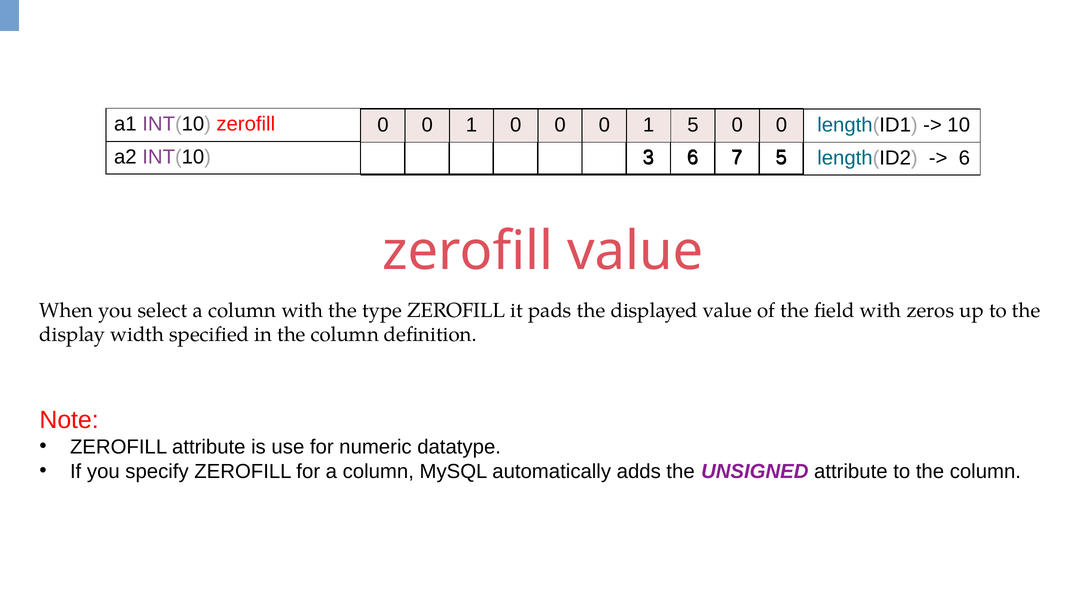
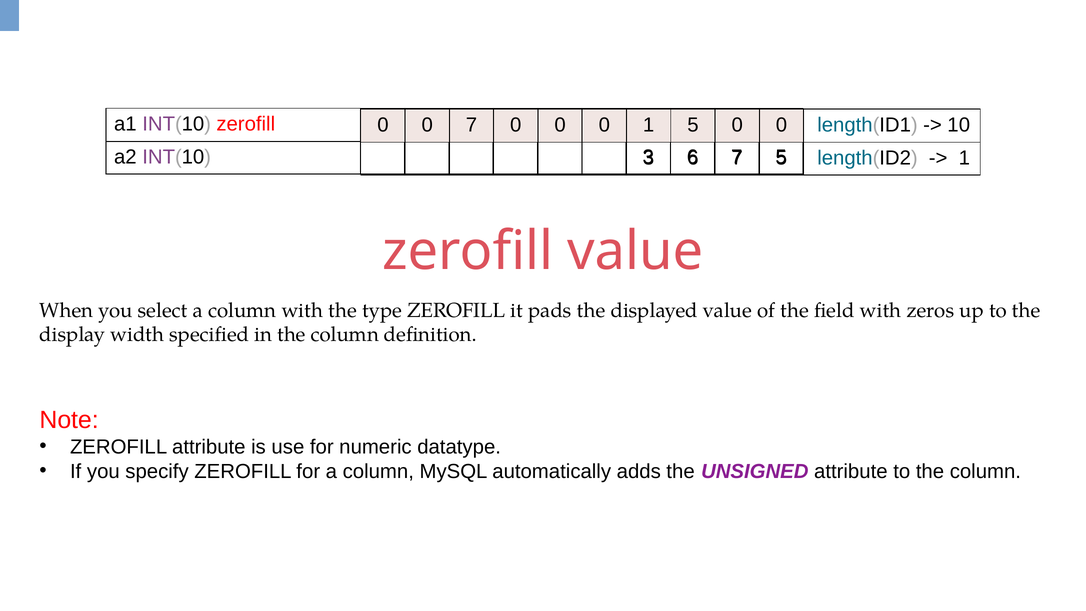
1: 1 -> 7 (471, 125)
6: 6 -> 1 (964, 158)
